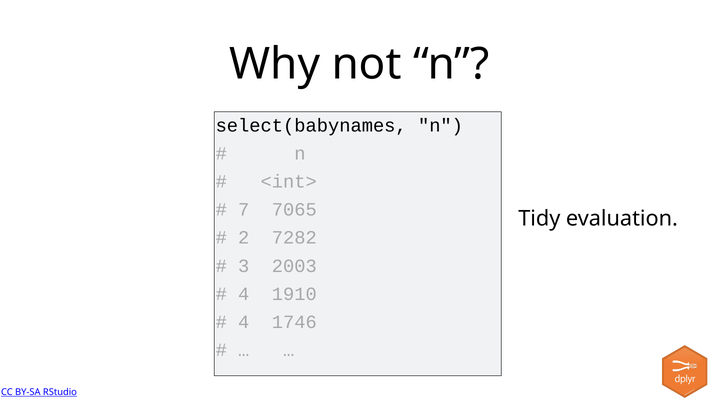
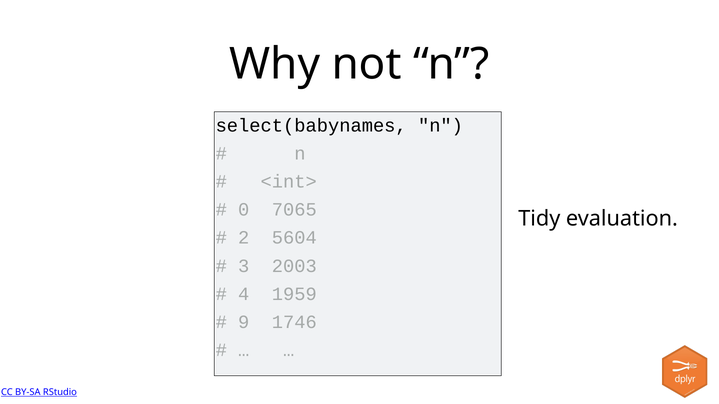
7: 7 -> 0 (244, 210)
7282: 7282 -> 5604 (294, 238)
1910: 1910 -> 1959 (294, 294)
4: 4 -> 9 (244, 322)
